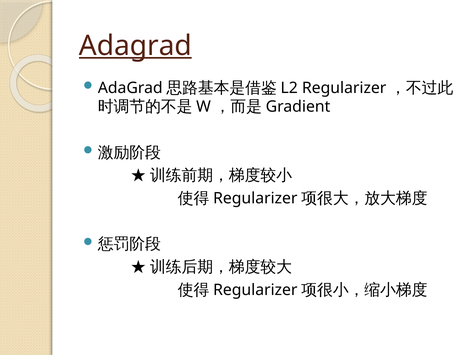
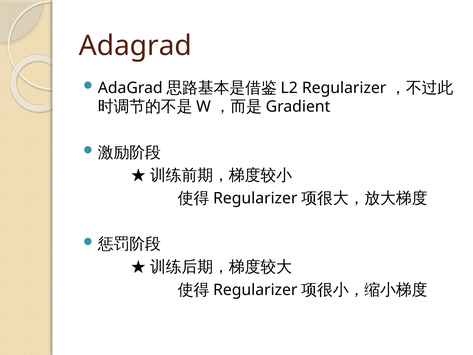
Adagrad underline: present -> none (135, 46)
